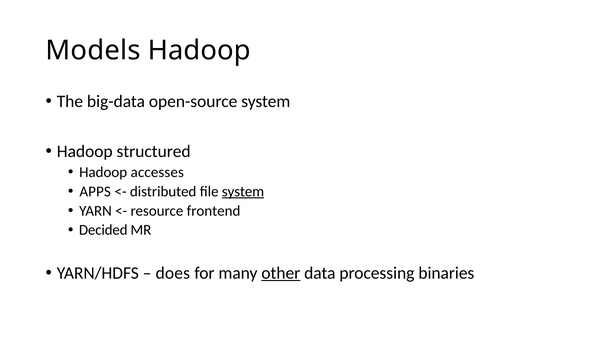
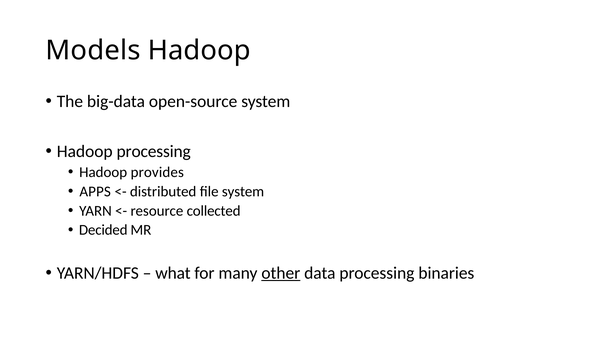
Hadoop structured: structured -> processing (154, 151)
accesses: accesses -> provides (157, 172)
system underline: present -> none (243, 191)
frontend: frontend -> collected (214, 210)
does: does -> what (173, 273)
